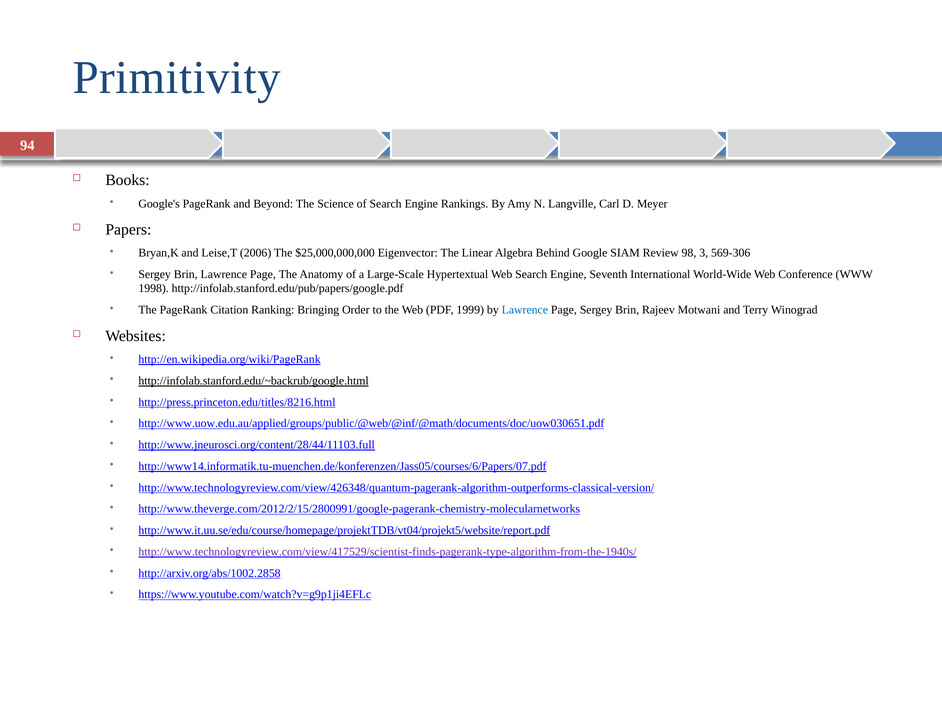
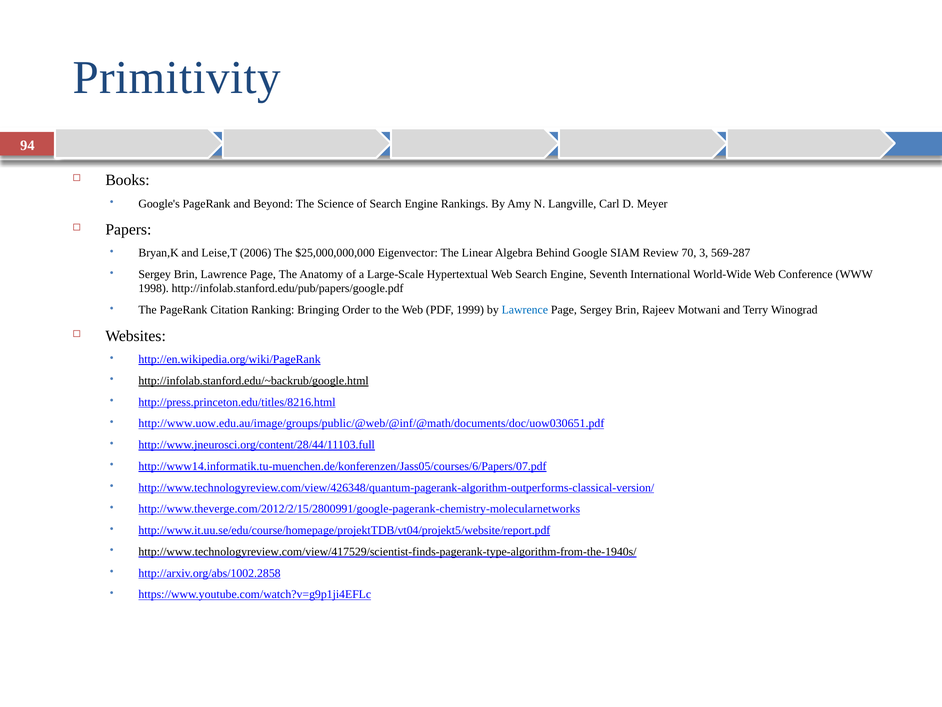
98: 98 -> 70 (689, 253)
569-306: 569-306 -> 569-287 (731, 253)
http://www.uow.edu.au/applied/groups/public/@web/@inf/@math/documents/doc/uow030651.pdf: http://www.uow.edu.au/applied/groups/public/@web/@inf/@math/documents/doc/uow030651.pdf -> http://www.uow.edu.au/image/groups/public/@web/@inf/@math/documents/doc/uow030651.pdf (371, 423)
http://www.technologyreview.com/view/417529/scientist-finds-pagerank-type-algorithm-from-the-1940s/ colour: purple -> black (387, 551)
